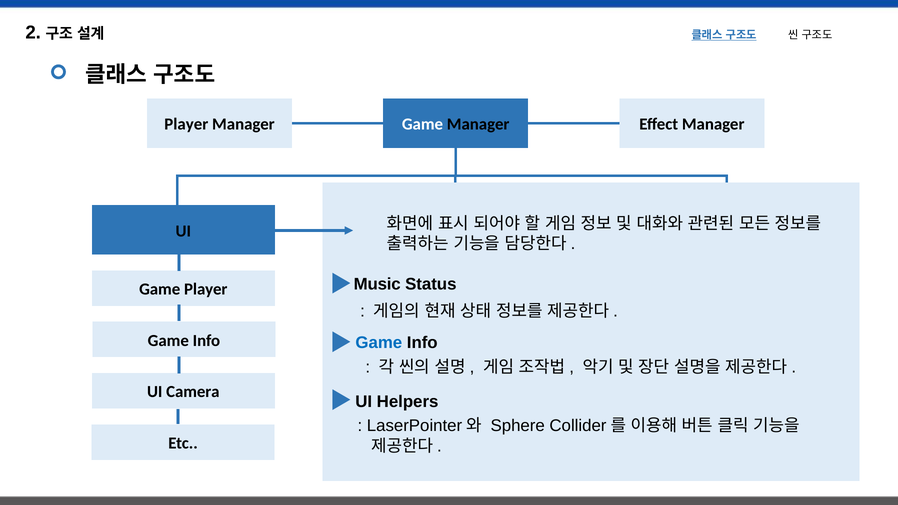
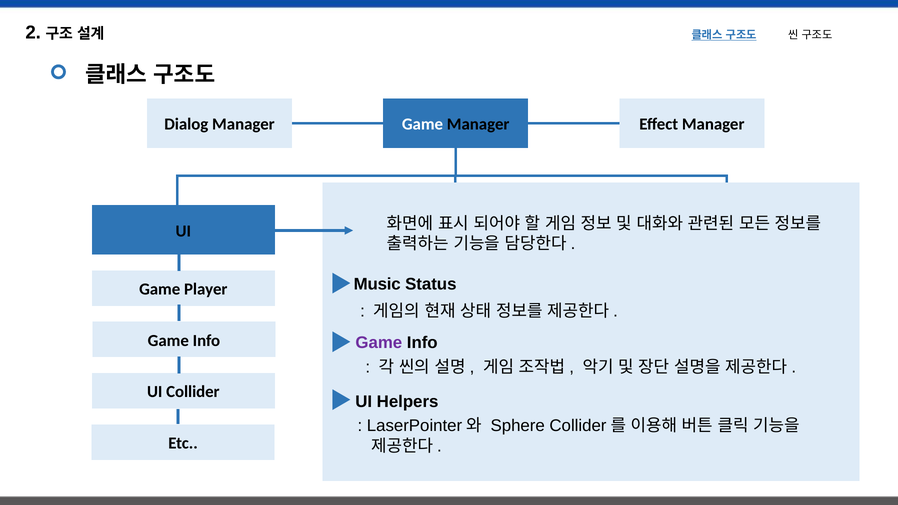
Player: Player -> Dialog (186, 124)
Game colour: blue -> purple (379, 343)
Camera: Camera -> Collider (193, 392)
